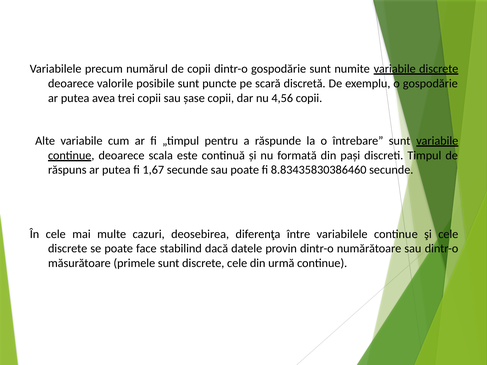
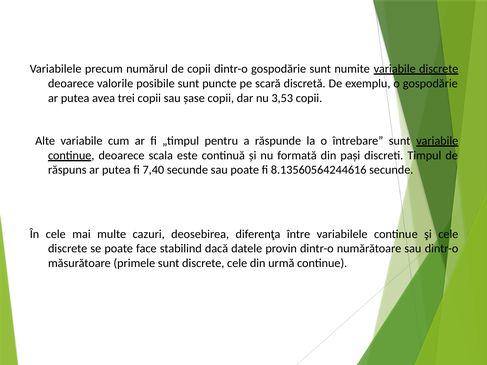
4,56: 4,56 -> 3,53 (282, 98)
1,67: 1,67 -> 7,40 (153, 170)
8.83435830386460: 8.83435830386460 -> 8.13560564244616 (319, 170)
